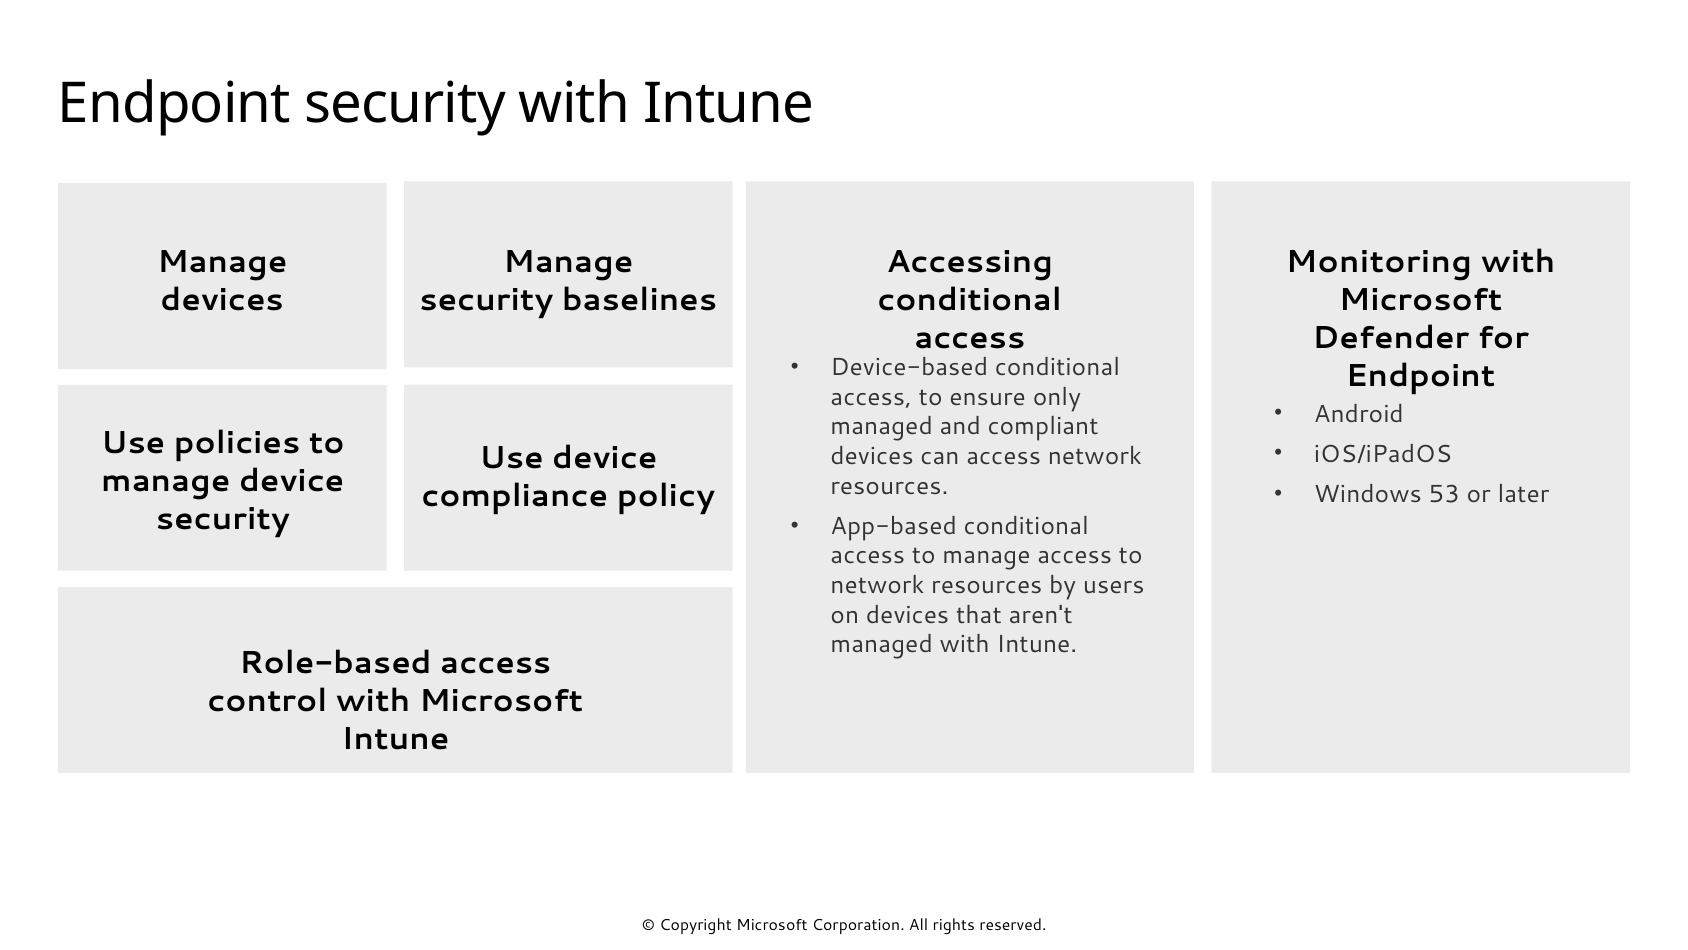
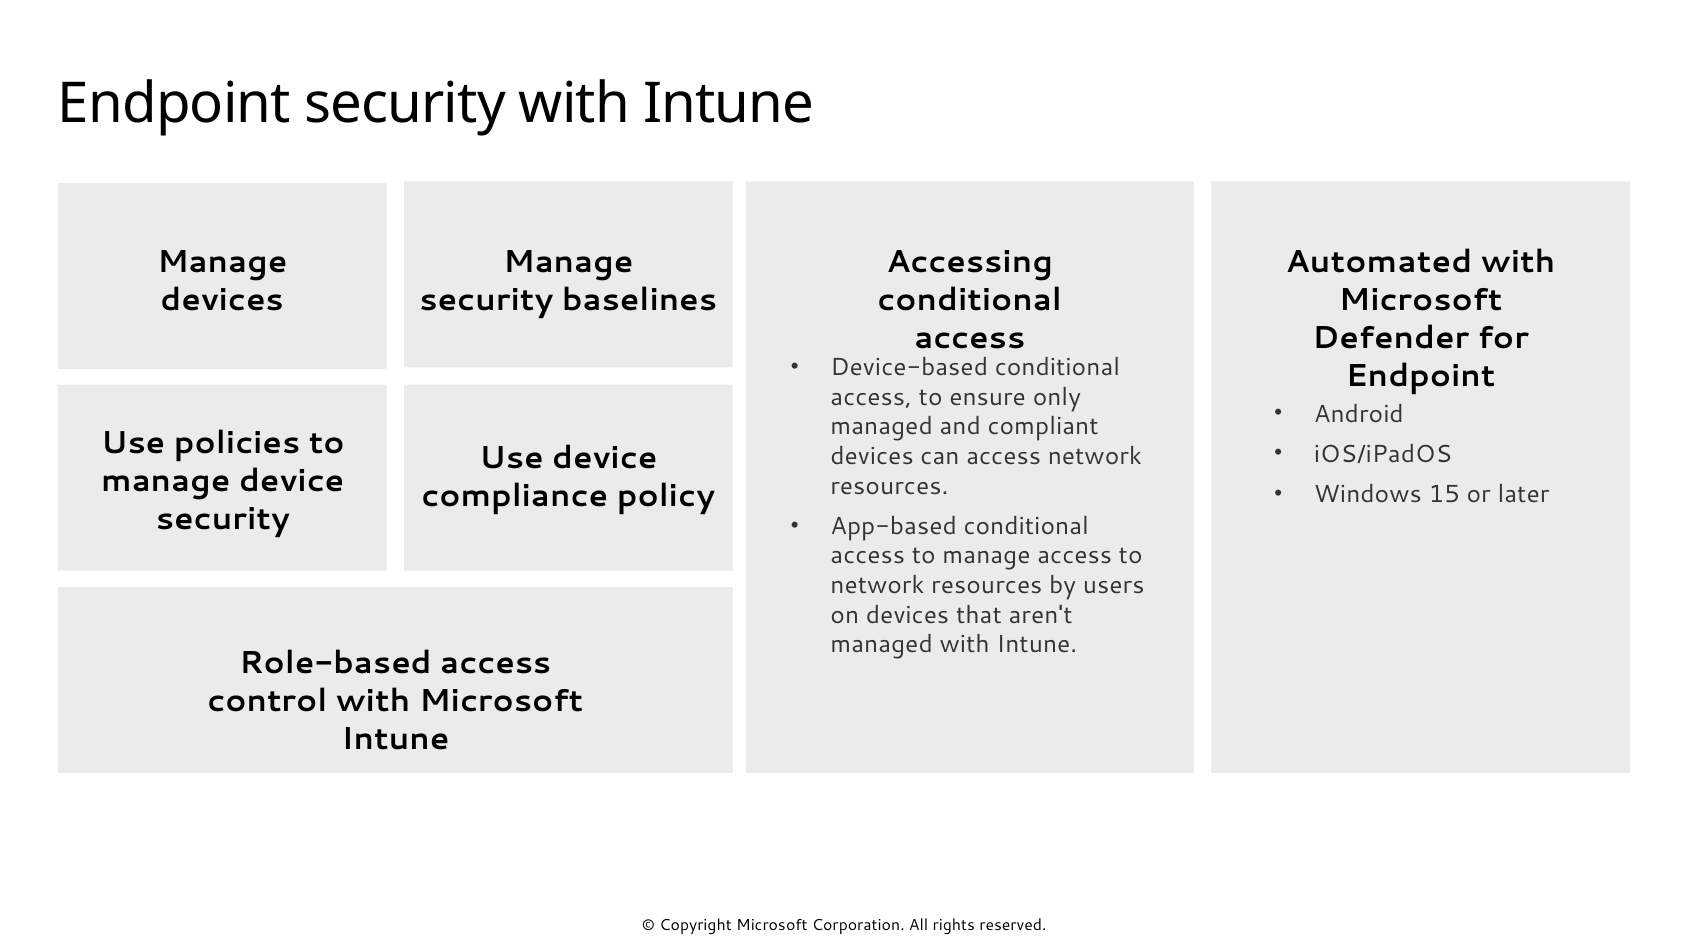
Monitoring: Monitoring -> Automated (1379, 261)
53: 53 -> 15 (1444, 494)
